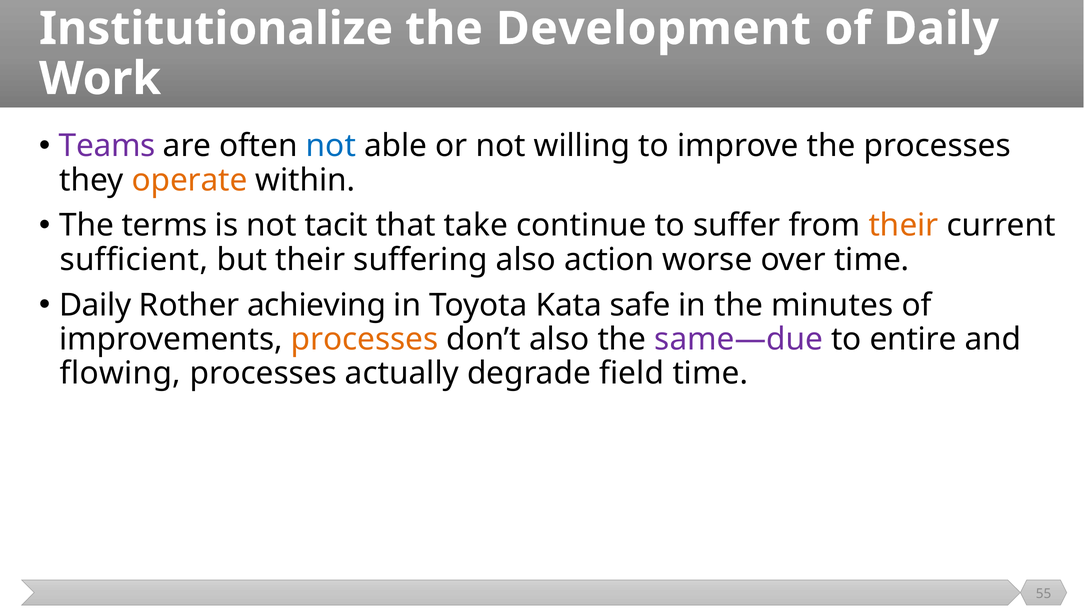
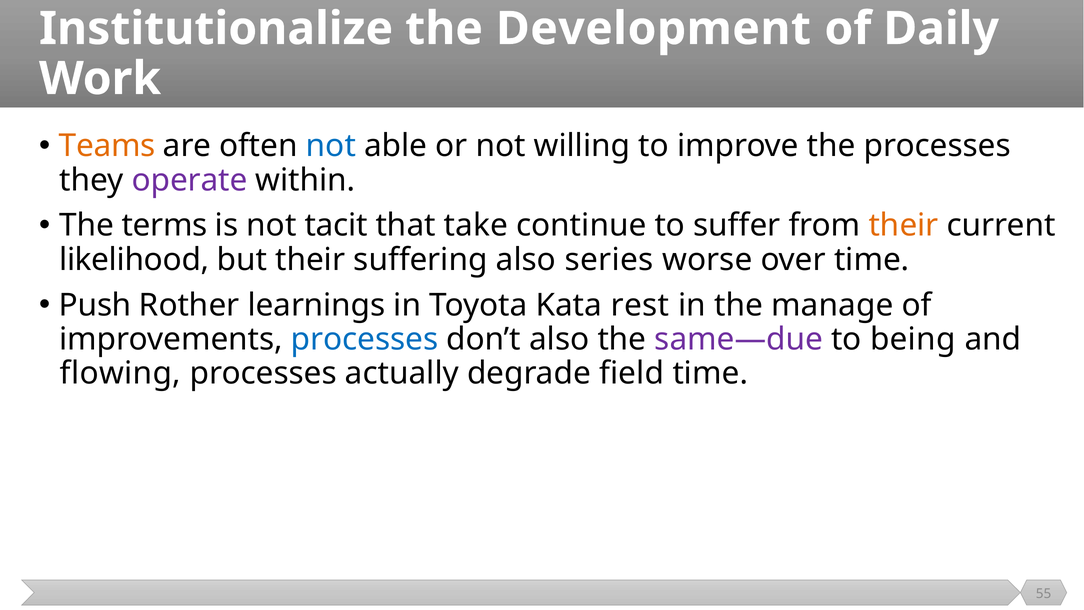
Teams colour: purple -> orange (107, 146)
operate colour: orange -> purple (190, 180)
sufficient: sufficient -> likelihood (134, 260)
action: action -> series (609, 260)
Daily: Daily -> Push (95, 305)
achieving: achieving -> learnings (316, 305)
safe: safe -> rest (640, 305)
minutes: minutes -> manage (832, 305)
processes colour: orange -> blue (365, 339)
entire: entire -> being (913, 339)
